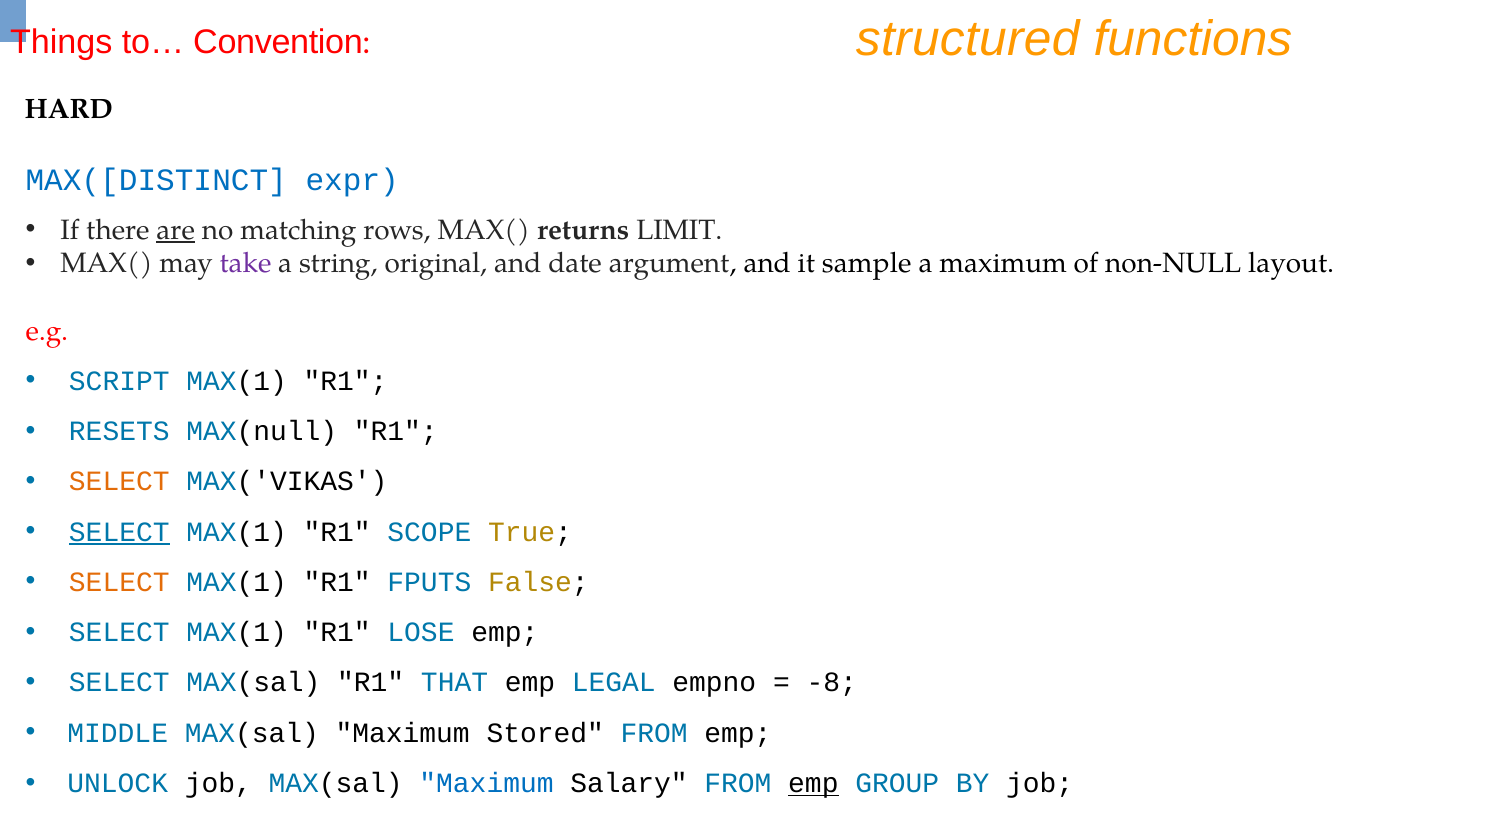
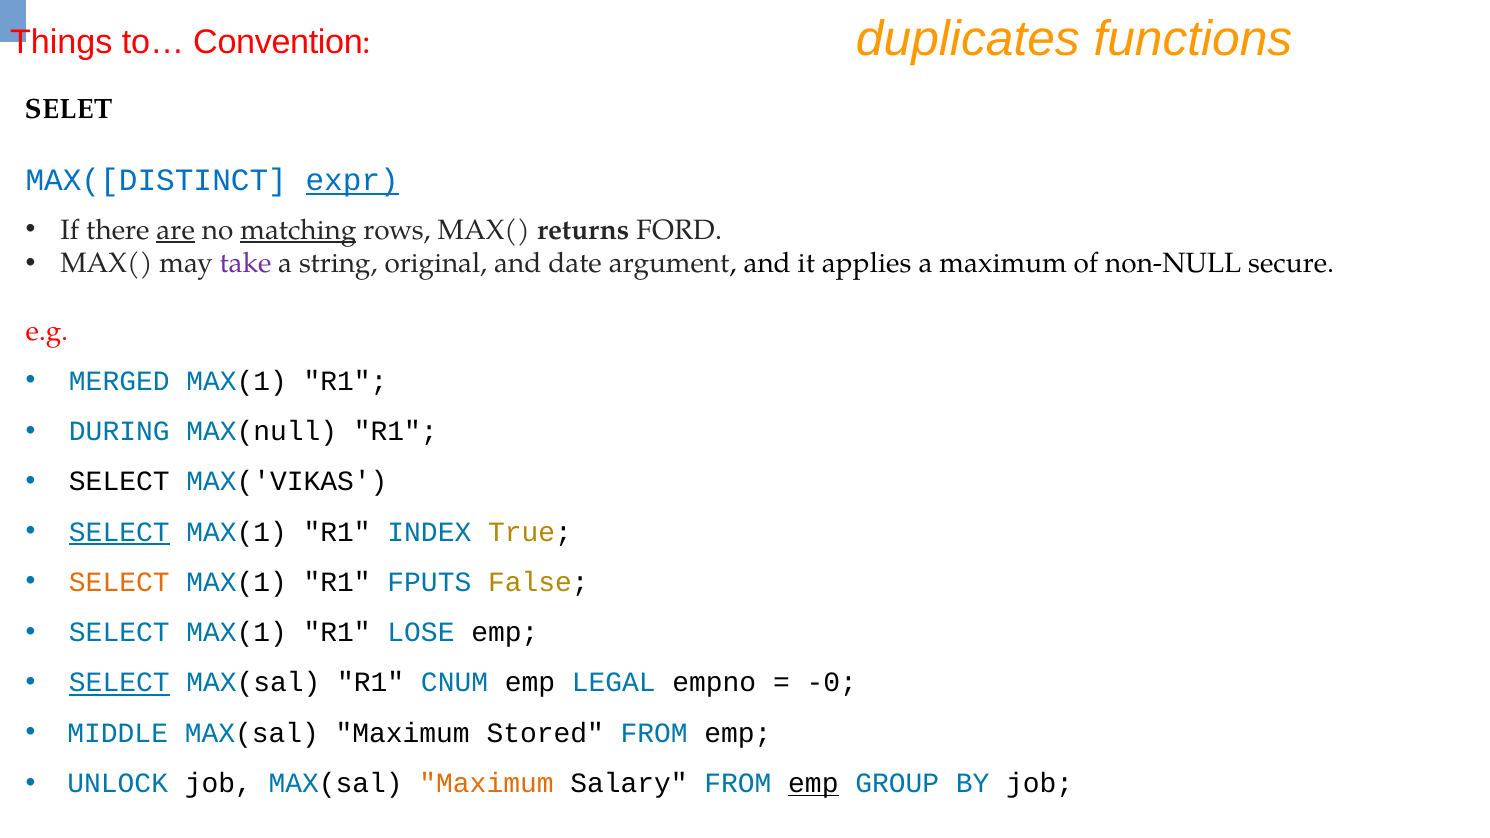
structured: structured -> duplicates (968, 39)
HARD: HARD -> SELET (69, 109)
expr underline: none -> present (352, 180)
matching underline: none -> present (298, 230)
LIMIT: LIMIT -> FORD (679, 230)
sample: sample -> applies (867, 264)
layout: layout -> secure (1291, 264)
SCRIPT: SCRIPT -> MERGED (119, 381)
RESETS: RESETS -> DURING (119, 431)
SELECT colour: orange -> black (119, 482)
SCOPE: SCOPE -> INDEX (429, 532)
SELECT underline: none -> present (119, 683)
THAT: THAT -> CNUM (455, 683)
-8: -8 -> -0 (832, 683)
Maximum colour: blue -> orange (487, 783)
